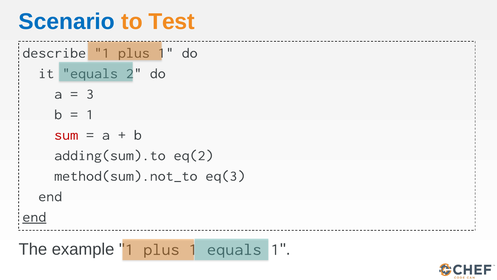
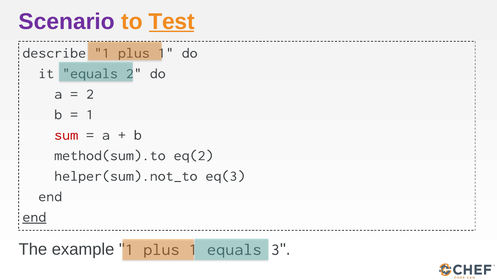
Scenario colour: blue -> purple (67, 21)
Test underline: none -> present (172, 21)
3: 3 -> 2 (90, 94)
adding(sum).to: adding(sum).to -> method(sum).to (110, 155)
method(sum).not_to: method(sum).not_to -> helper(sum).not_to (126, 176)
1: 1 -> 3 (275, 249)
